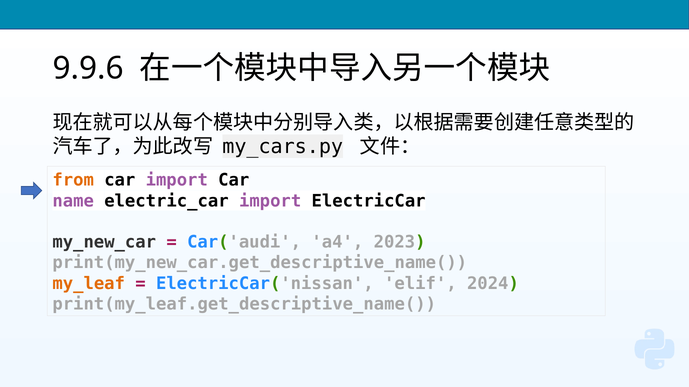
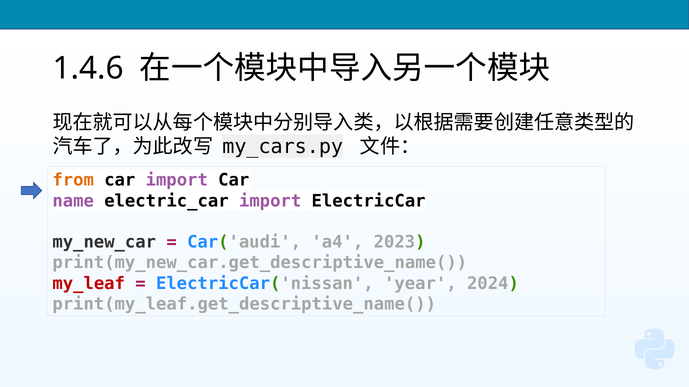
9.9.6: 9.9.6 -> 1.4.6 (88, 68)
my_leaf colour: orange -> red (89, 284)
elif: elif -> year (420, 284)
